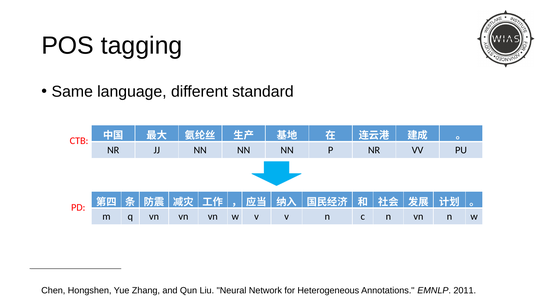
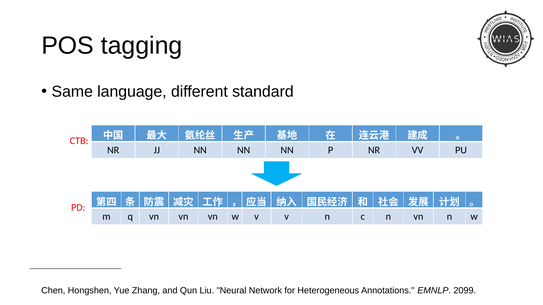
2011: 2011 -> 2099 (465, 291)
